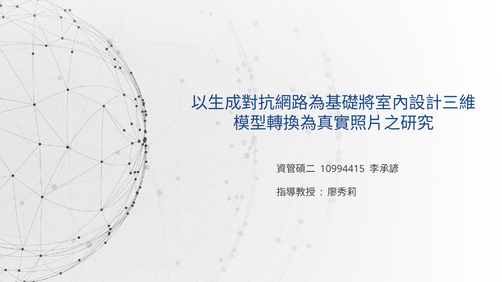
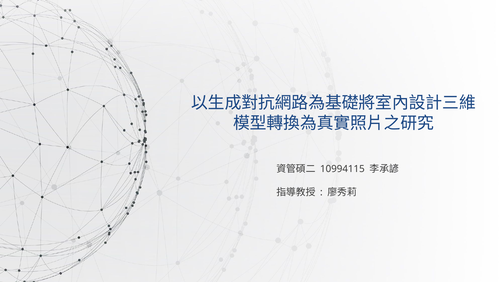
10994415: 10994415 -> 10994115 (342, 169)
